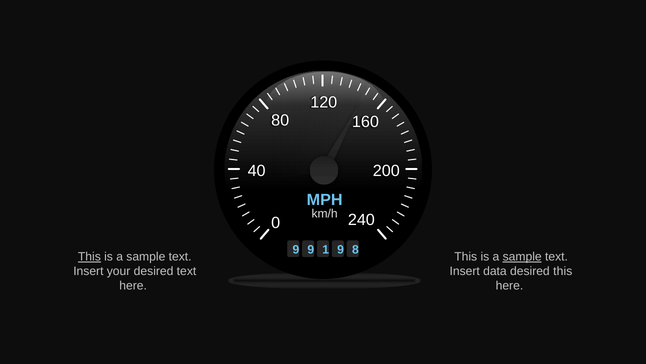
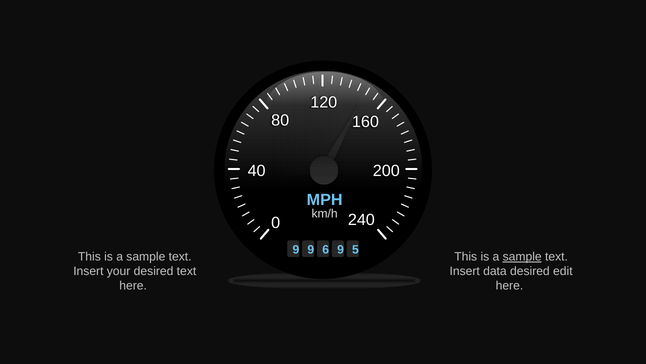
1: 1 -> 6 (326, 249)
8: 8 -> 5 (355, 249)
This underline: present -> none (89, 256)
desired this: this -> edit (563, 271)
